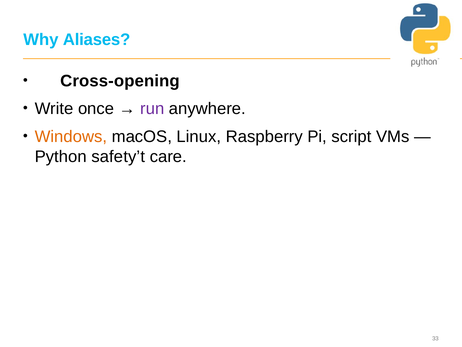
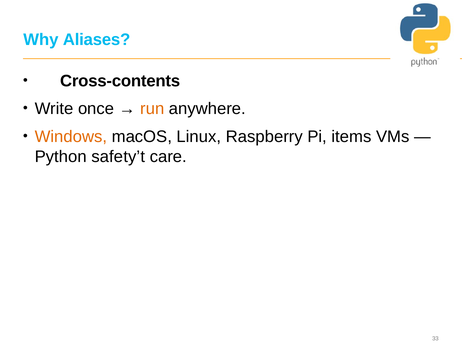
Cross-opening: Cross-opening -> Cross-contents (120, 81)
run colour: purple -> orange (152, 109)
script: script -> items (351, 136)
